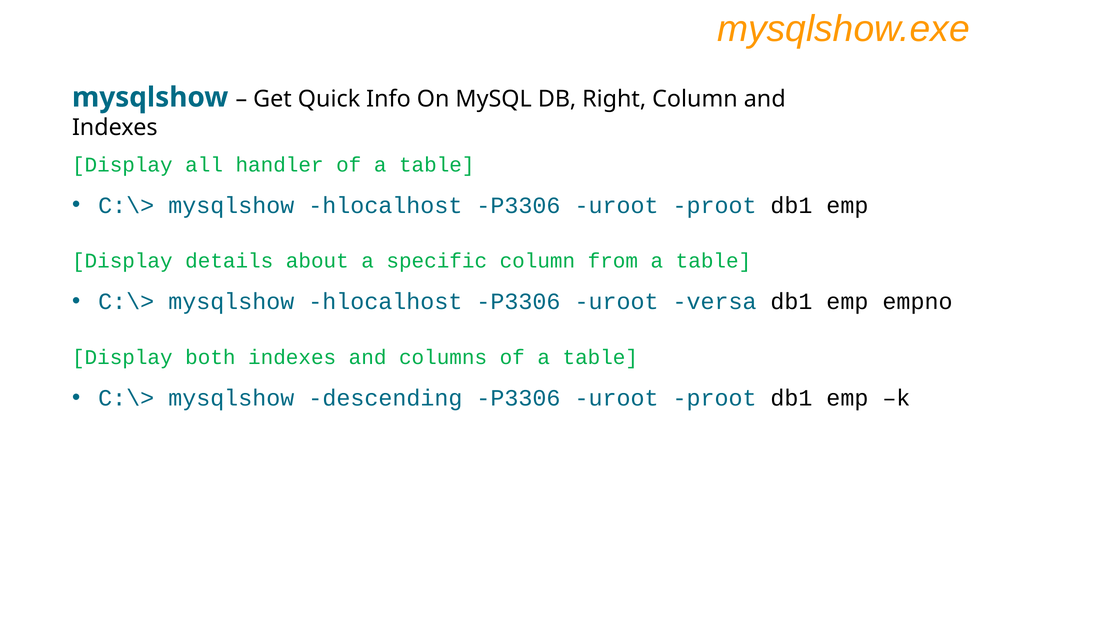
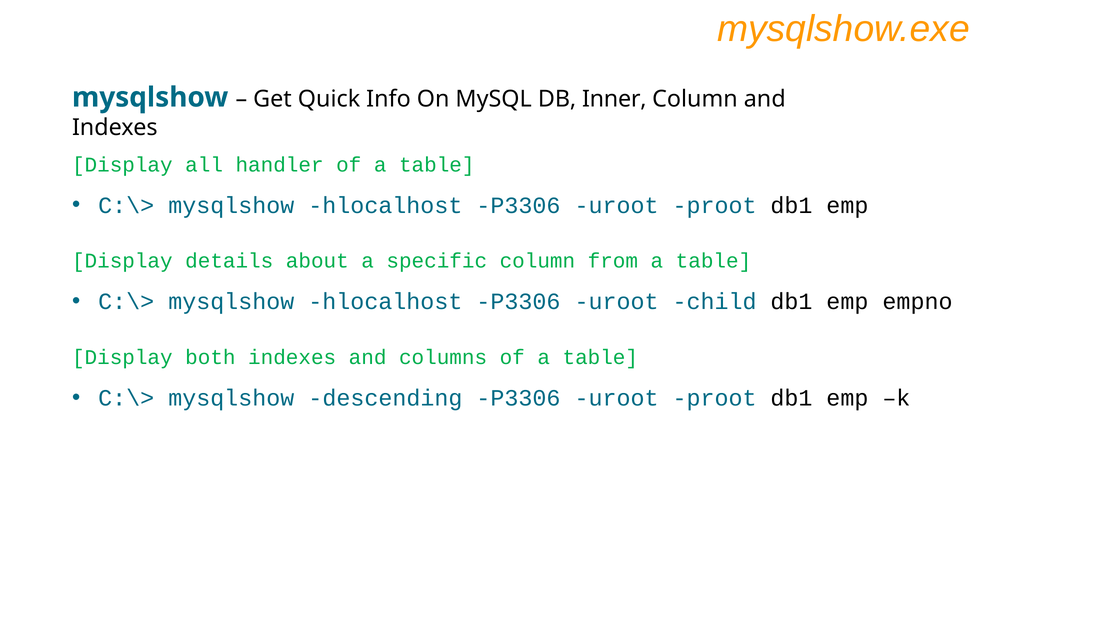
Right: Right -> Inner (614, 99)
versa: versa -> child (715, 302)
